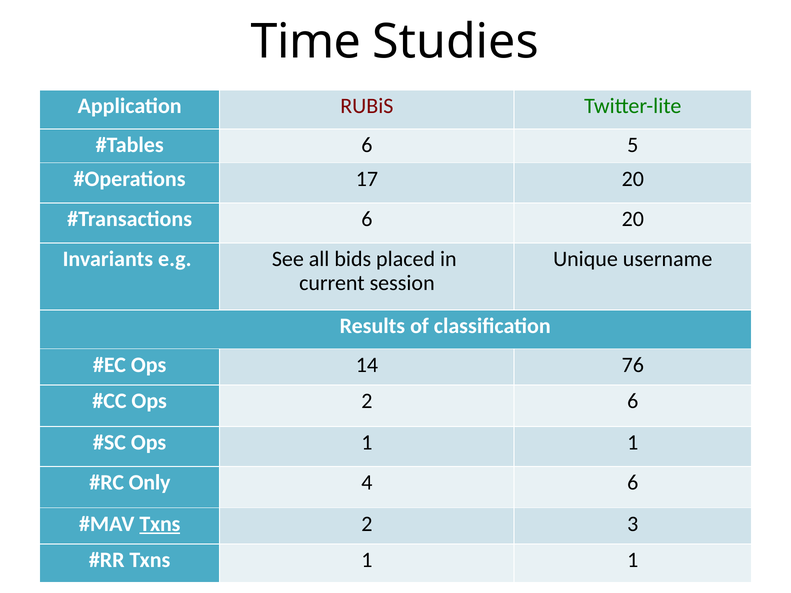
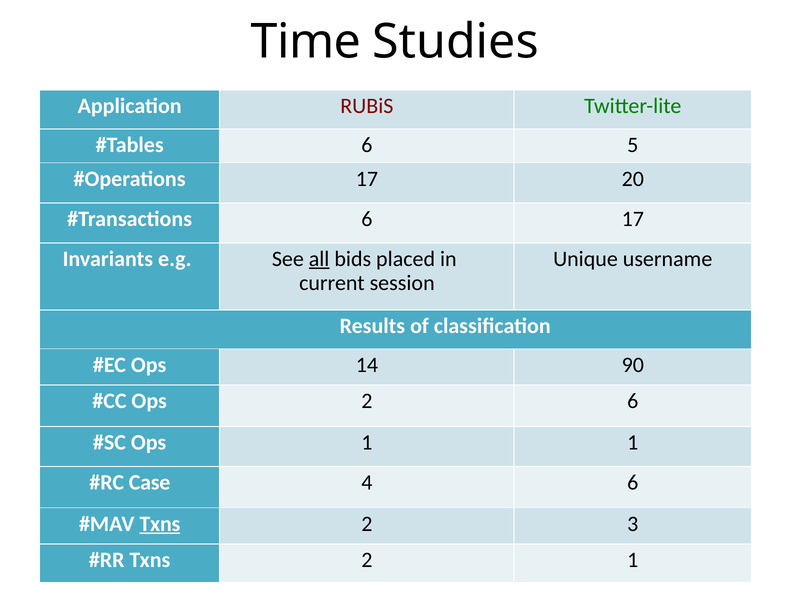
6 20: 20 -> 17 (633, 219)
all underline: none -> present (319, 259)
76: 76 -> 90 (633, 365)
Only: Only -> Case (150, 483)
1: 1 -> 2 (367, 560)
